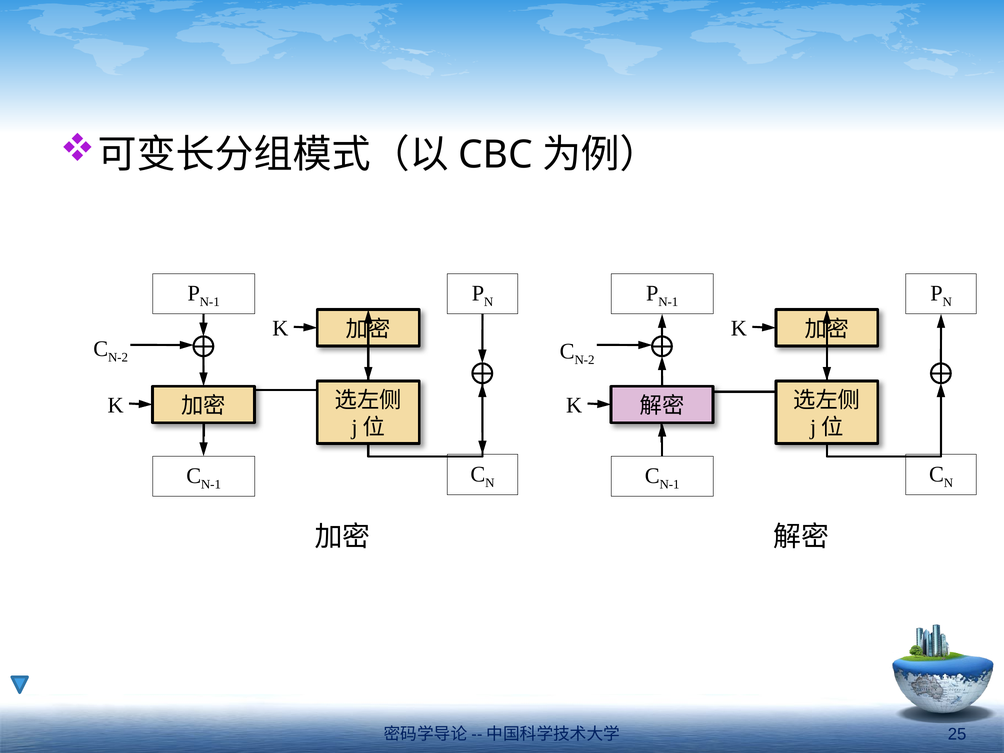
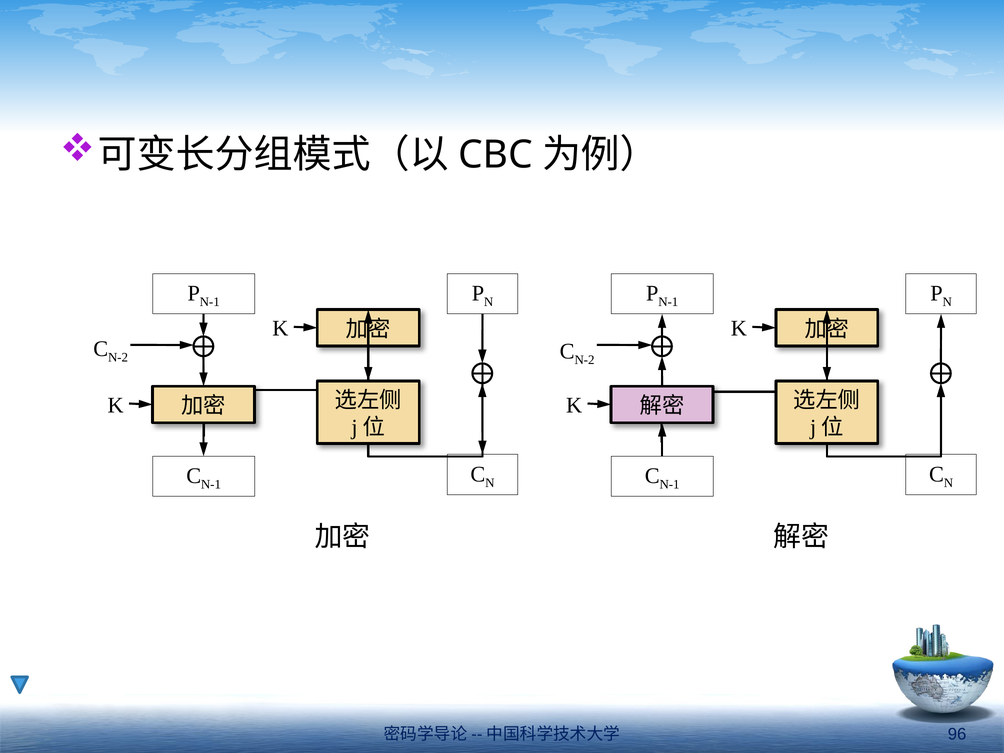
25: 25 -> 96 (957, 734)
